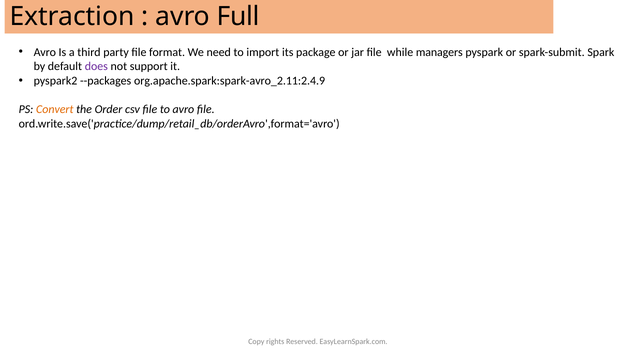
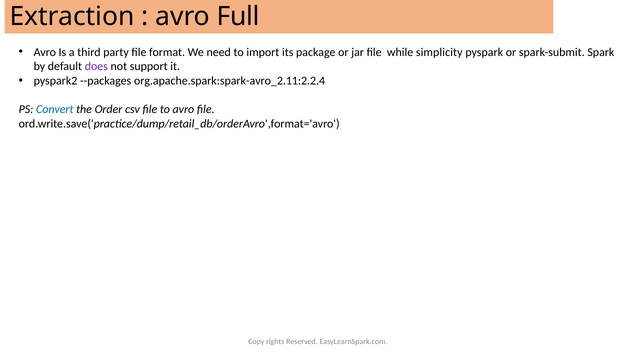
managers: managers -> simplicity (439, 52)
org.apache.spark:spark-avro_2.11:2.4.9: org.apache.spark:spark-avro_2.11:2.4.9 -> org.apache.spark:spark-avro_2.11:2.2.4 (230, 81)
Convert colour: orange -> blue (55, 109)
